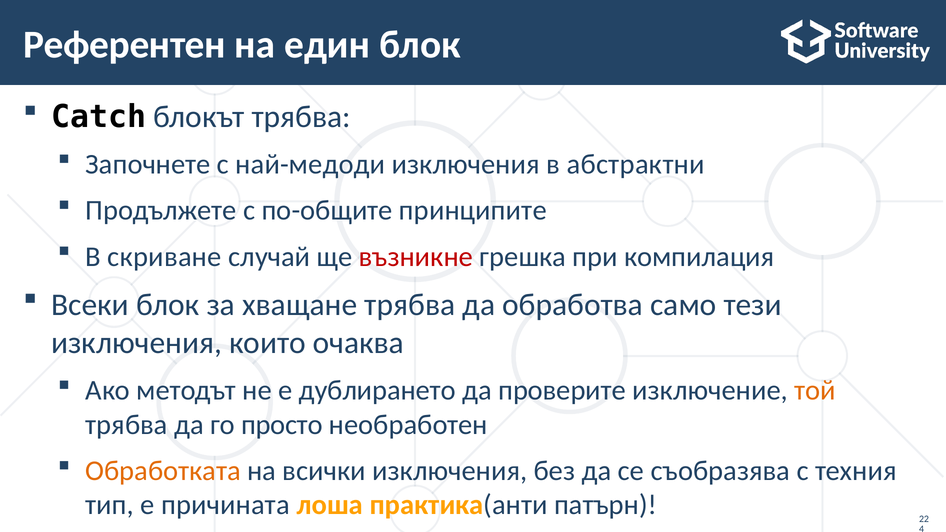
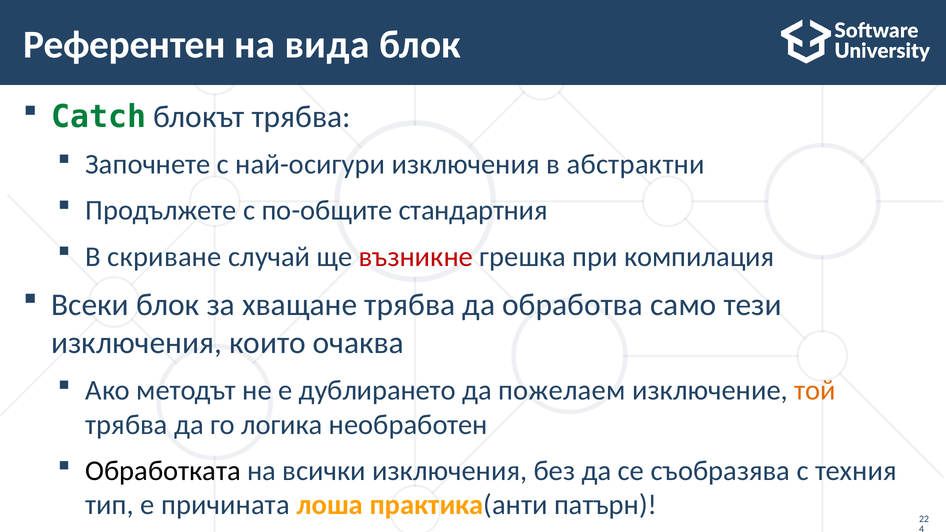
един: един -> вида (327, 45)
Catch colour: black -> green (99, 117)
най-медоди: най-медоди -> най-осигури (310, 164)
принципите: принципите -> стандартния (473, 211)
проверите: проверите -> пожелаем (562, 390)
просто: просто -> логика (282, 425)
Обработката colour: orange -> black (163, 471)
